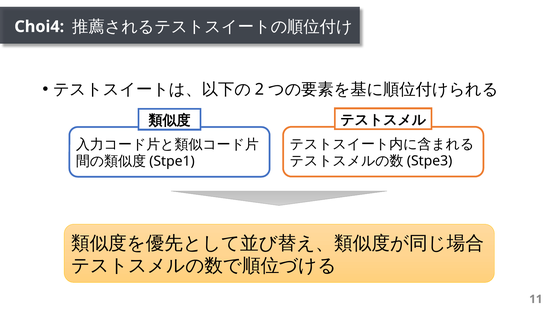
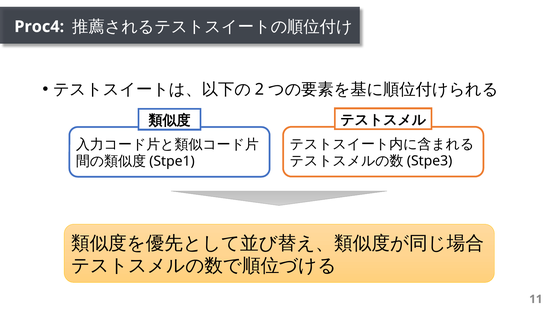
Choi4: Choi4 -> Proc4 (39, 27)
